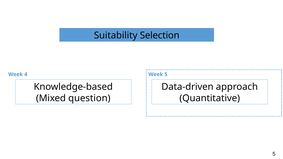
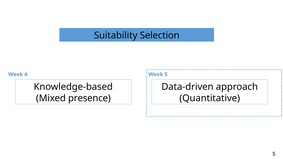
question: question -> presence (89, 98)
